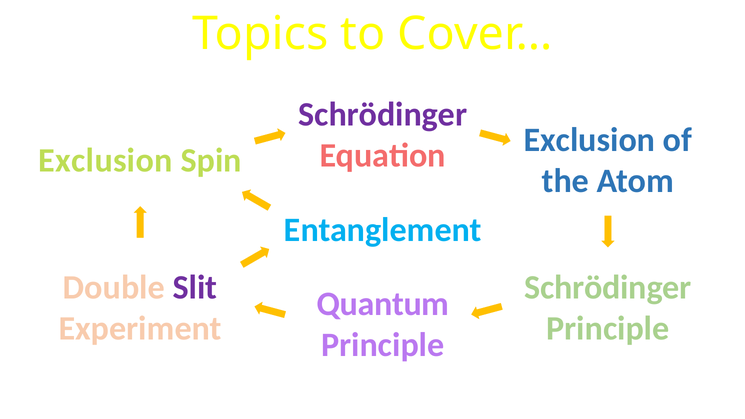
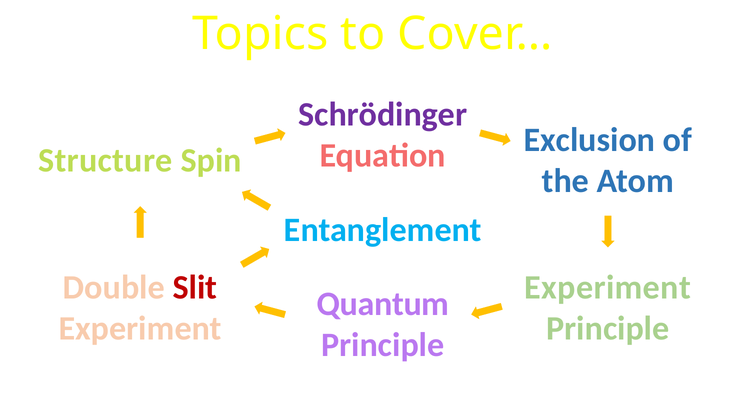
Exclusion: Exclusion -> Structure (105, 161)
Slit colour: purple -> red (195, 287)
Schrödinger: Schrödinger -> Experiment (608, 287)
